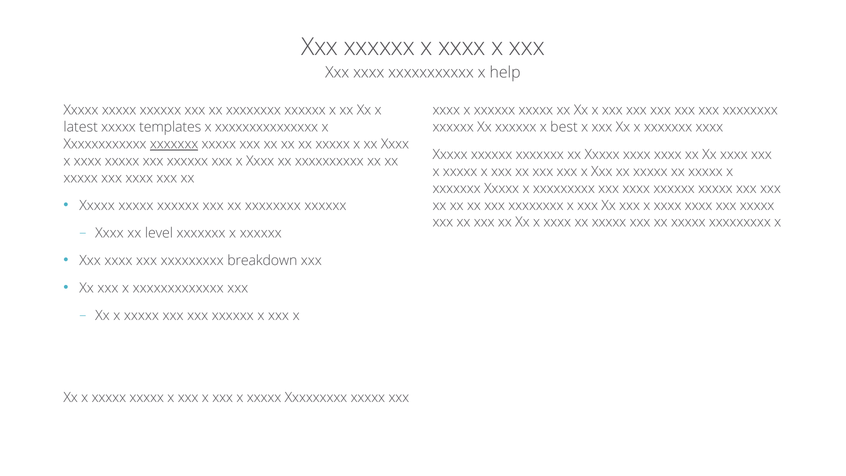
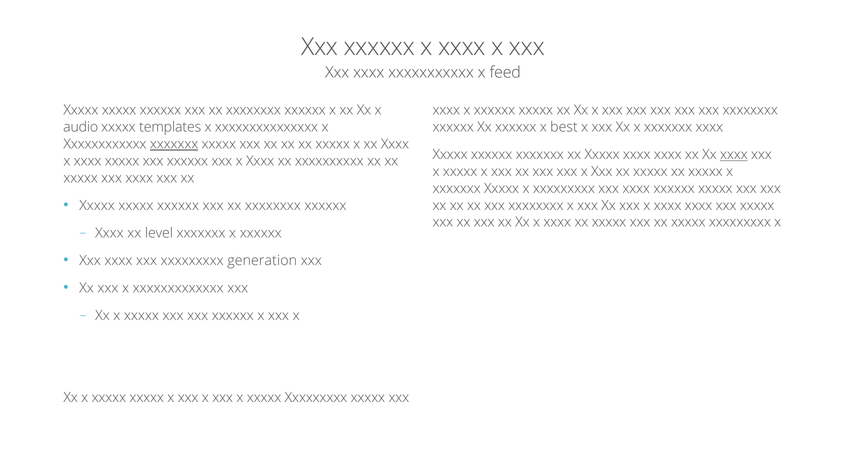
help: help -> feed (505, 73)
latest: latest -> audio (81, 127)
xxxx underline: none -> present (734, 155)
breakdown: breakdown -> generation (262, 260)
